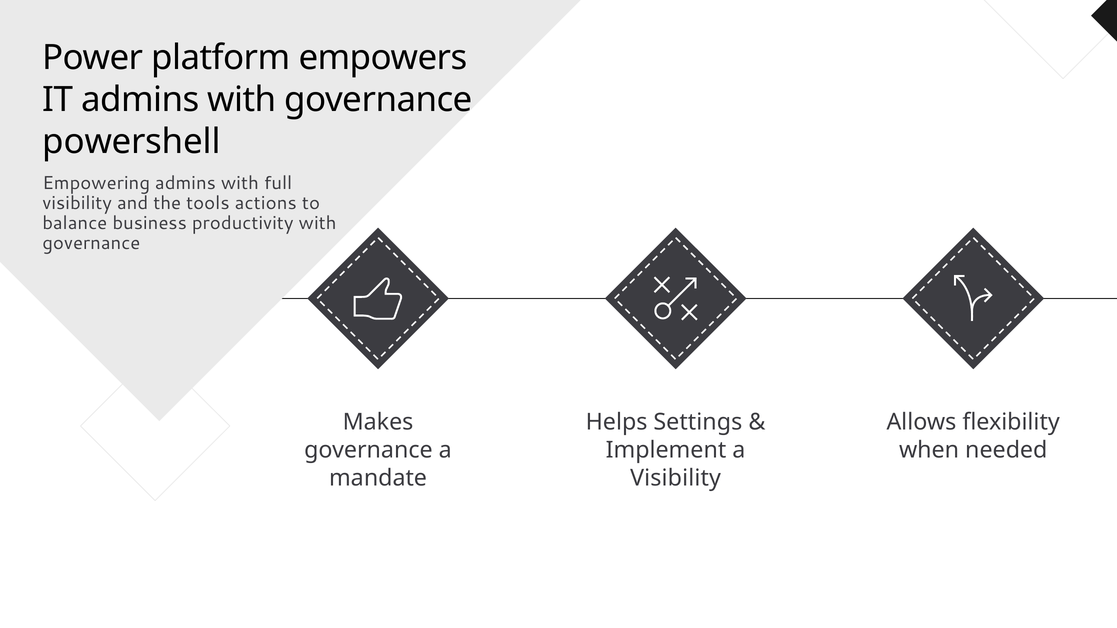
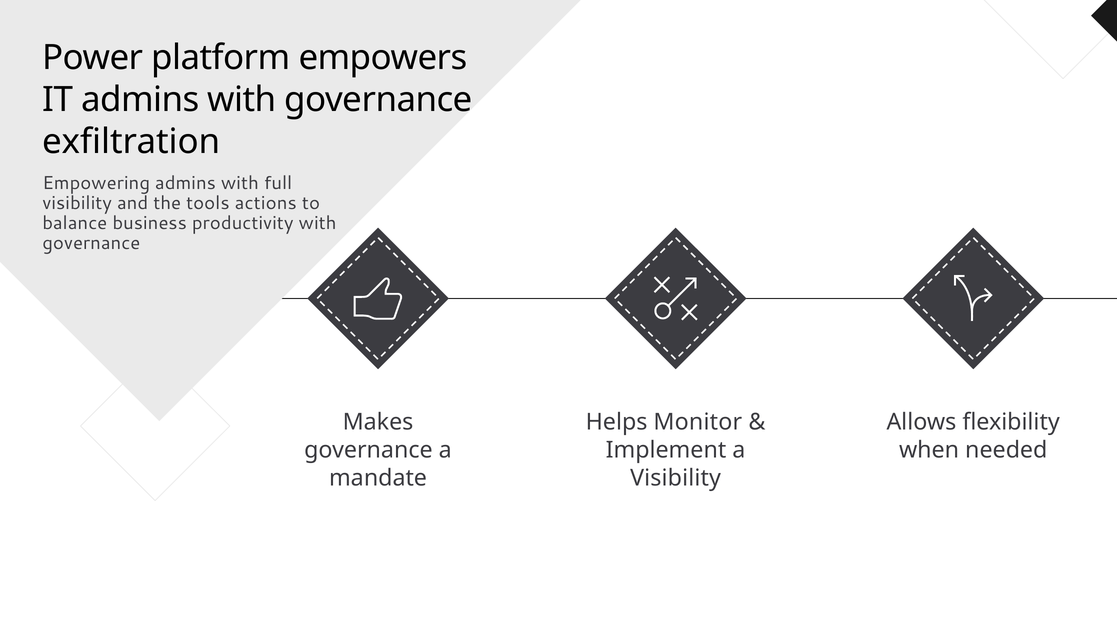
powershell: powershell -> exfiltration (131, 142)
Settings: Settings -> Monitor (698, 422)
